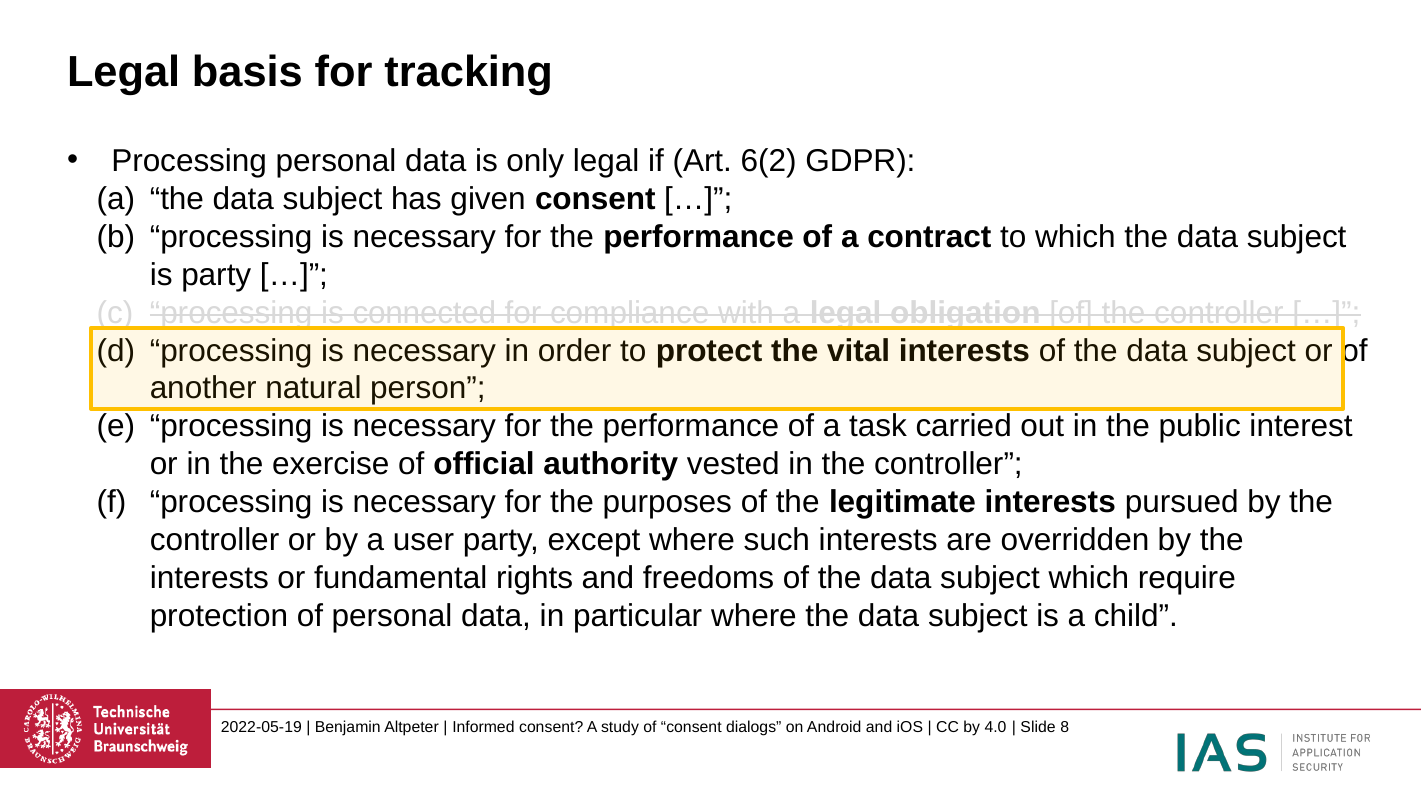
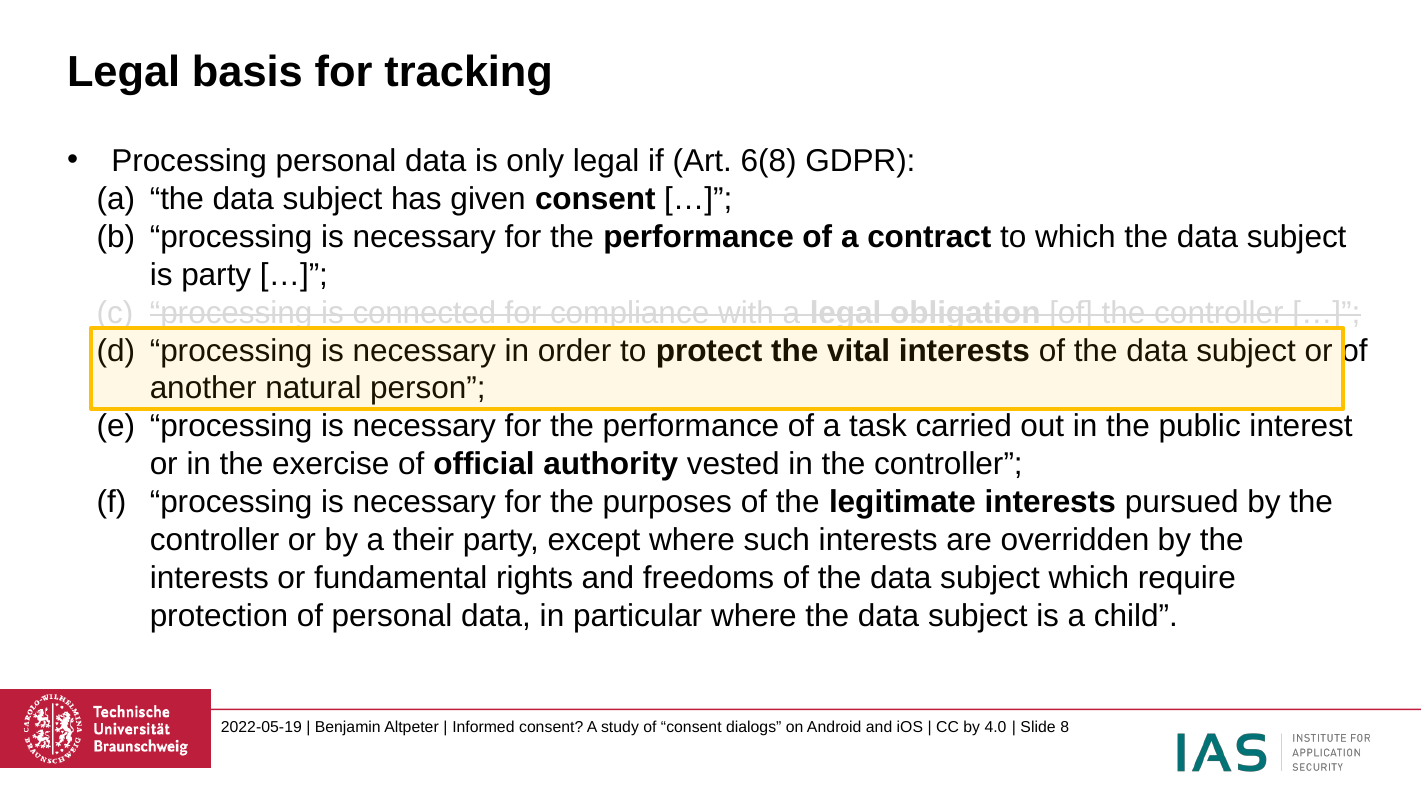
6(2: 6(2 -> 6(8 (769, 161)
user: user -> their (423, 540)
